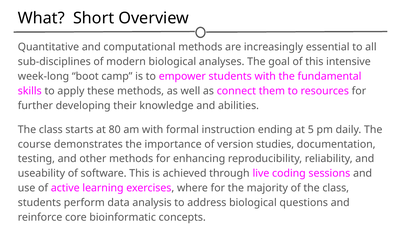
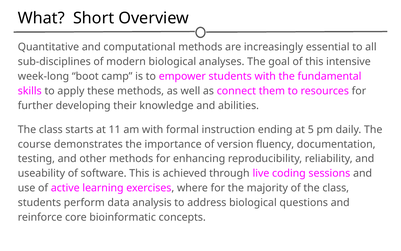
80: 80 -> 11 (115, 129)
studies: studies -> fluency (275, 144)
